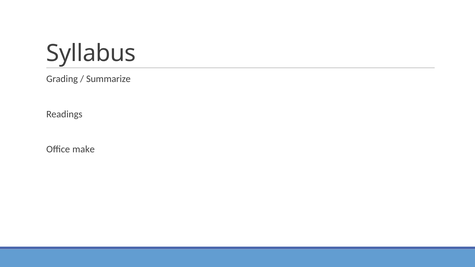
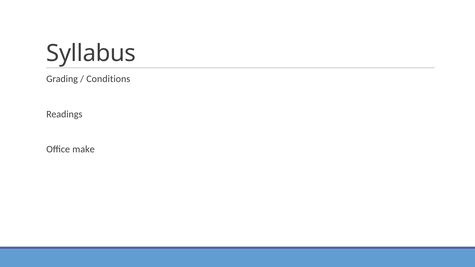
Summarize: Summarize -> Conditions (108, 79)
